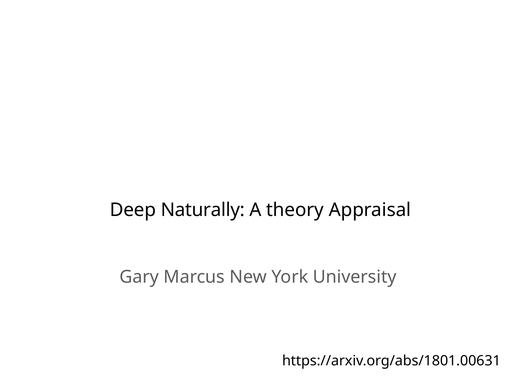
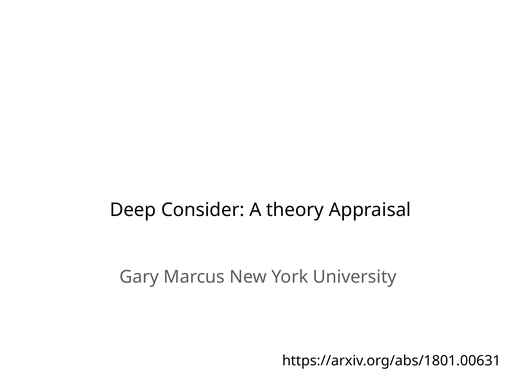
Naturally: Naturally -> Consider (203, 210)
